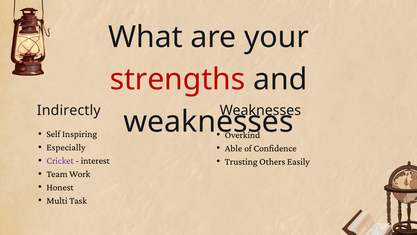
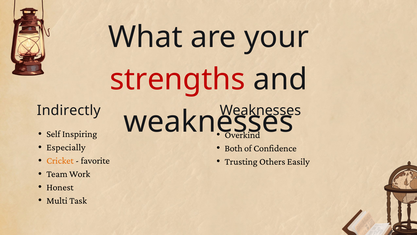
Able: Able -> Both (234, 148)
Cricket colour: purple -> orange (60, 160)
interest: interest -> favorite (95, 160)
